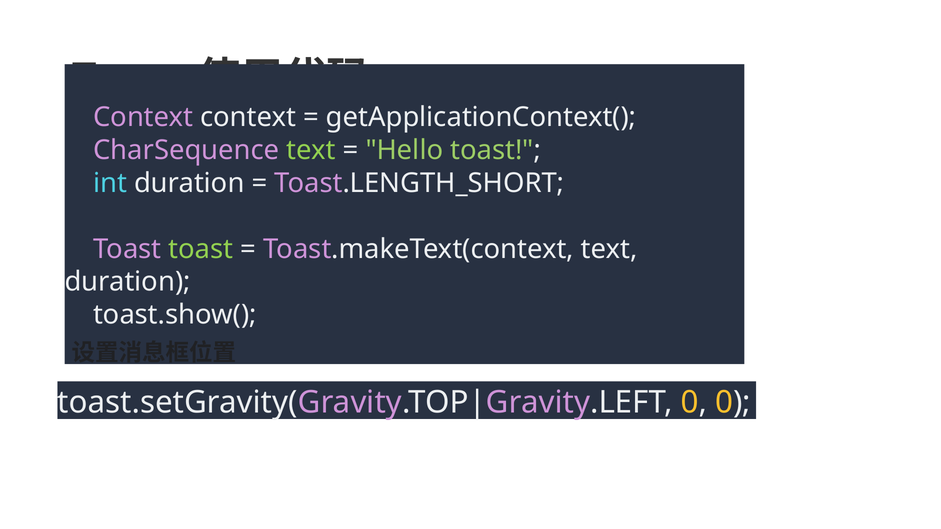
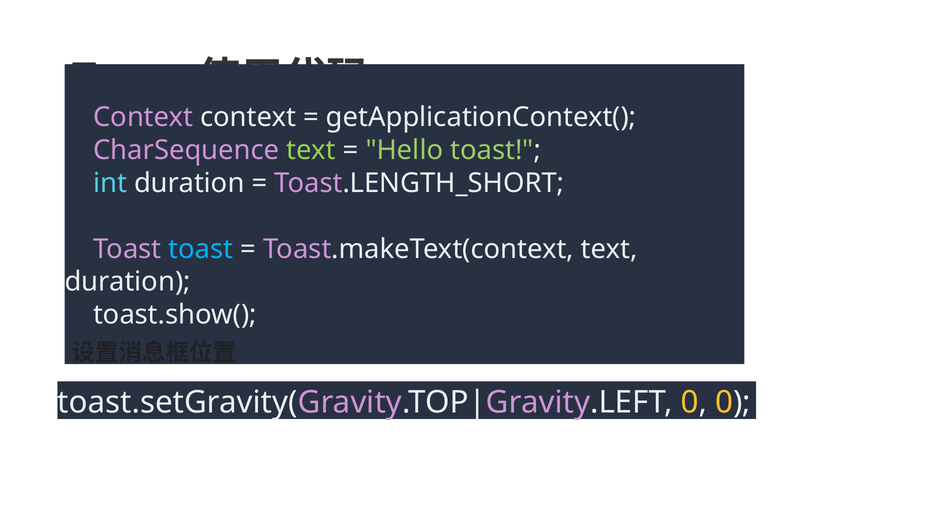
toast colour: light green -> light blue (201, 249)
